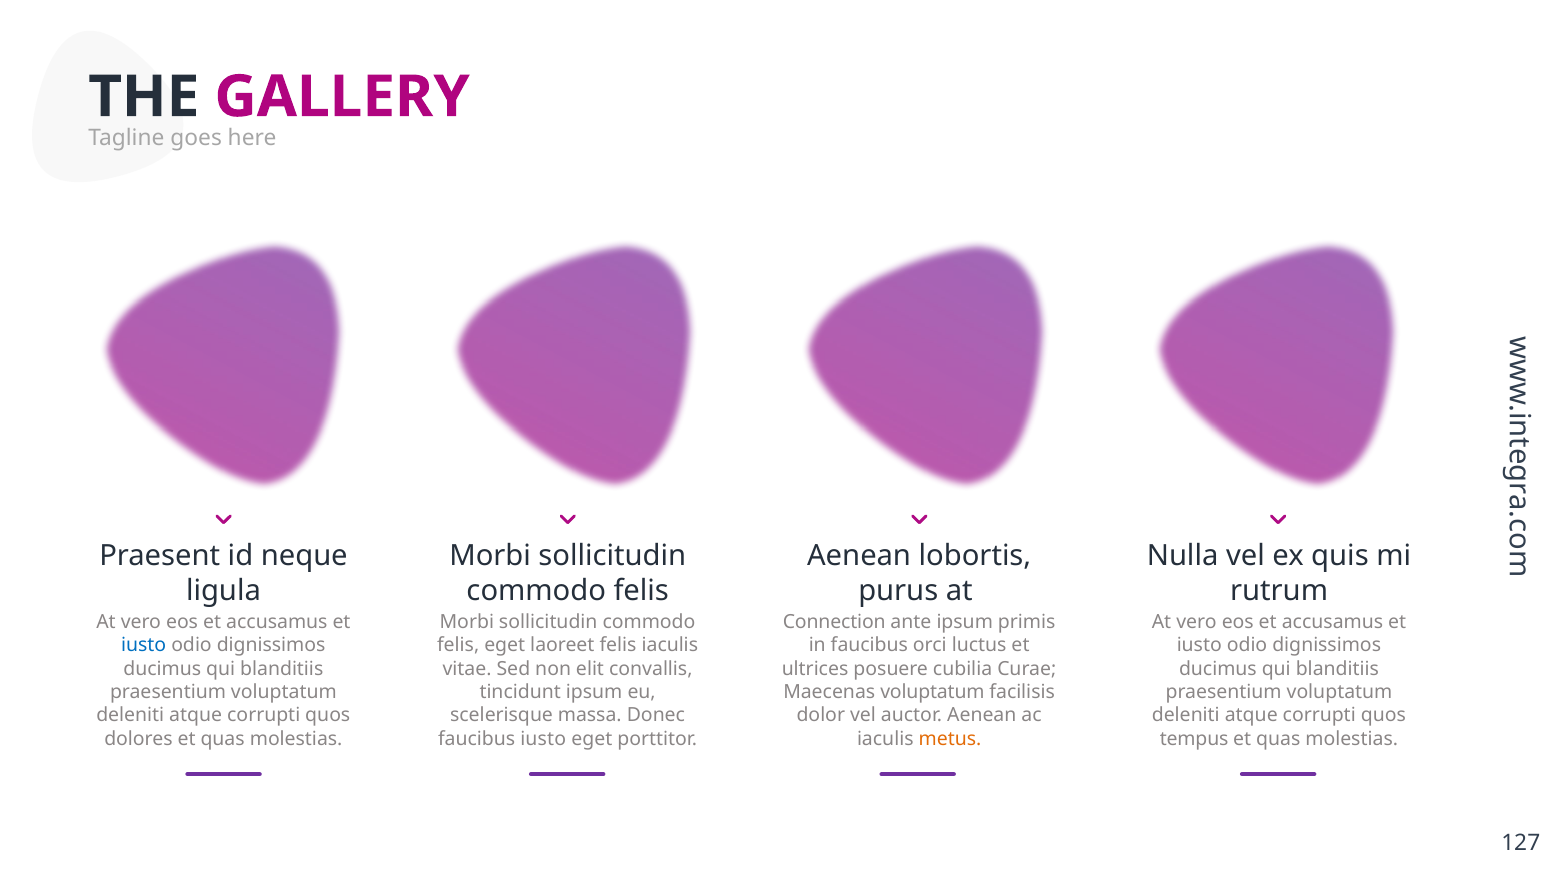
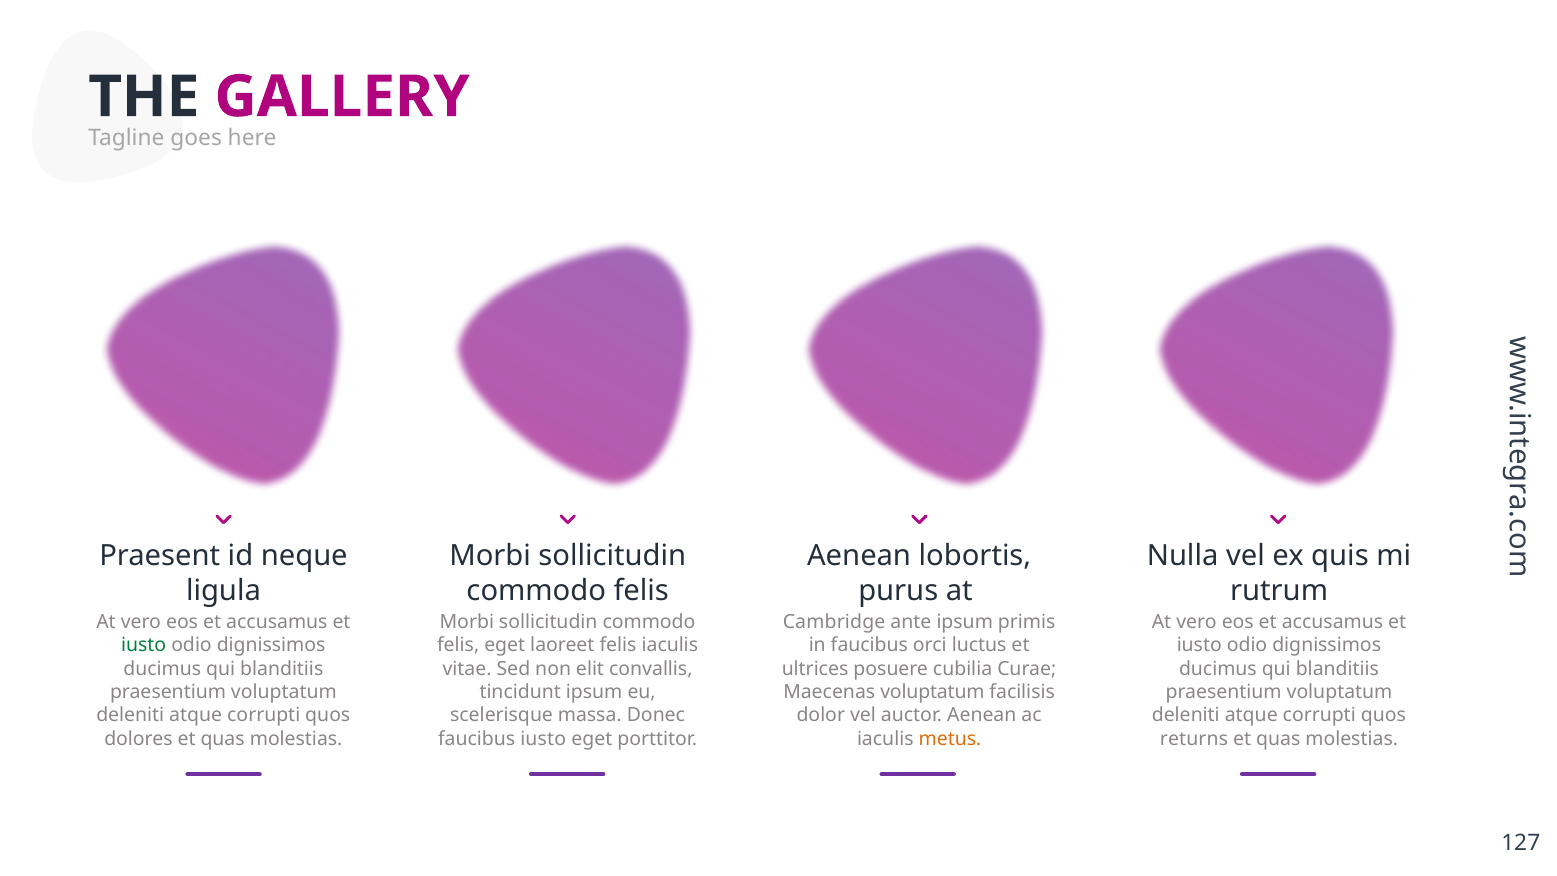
Connection: Connection -> Cambridge (834, 622)
iusto colour: blue -> green (144, 645)
tempus: tempus -> returns (1194, 738)
